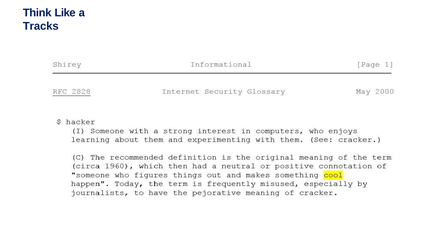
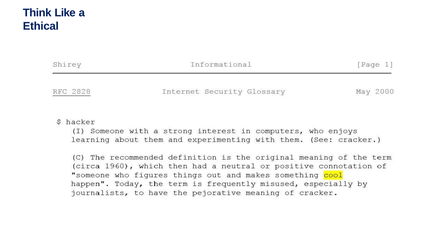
Tracks: Tracks -> Ethical (41, 26)
